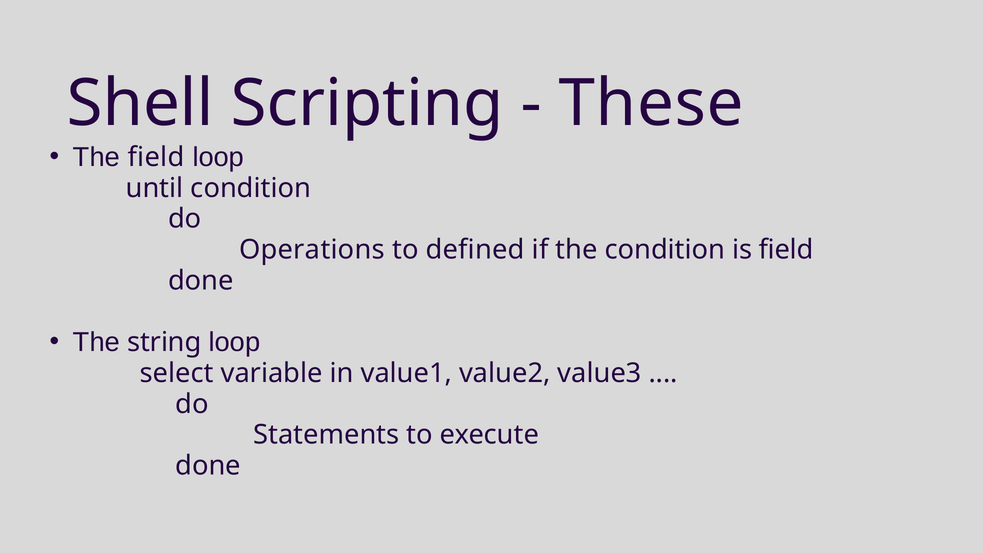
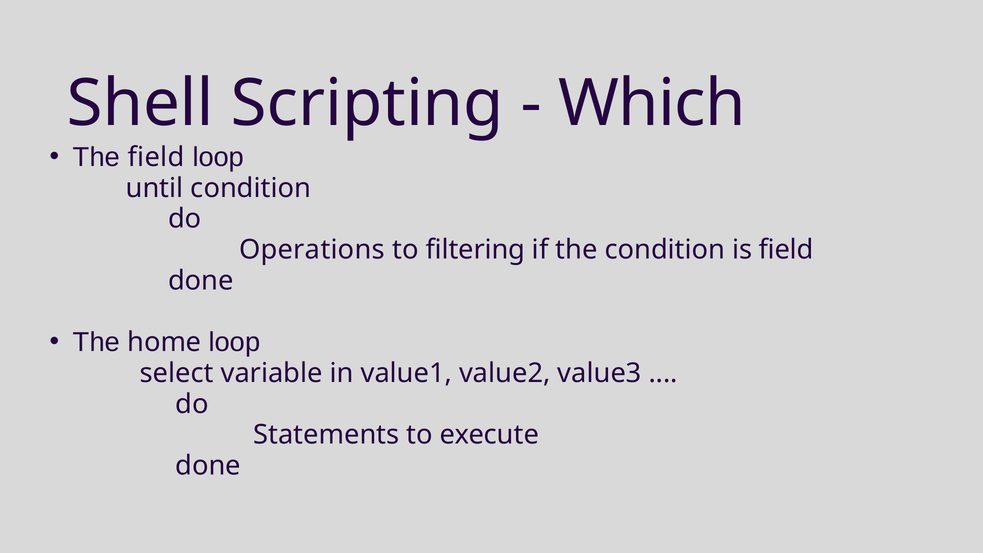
These: These -> Which (652, 104)
defined: defined -> filtering (475, 250)
string: string -> home (164, 342)
